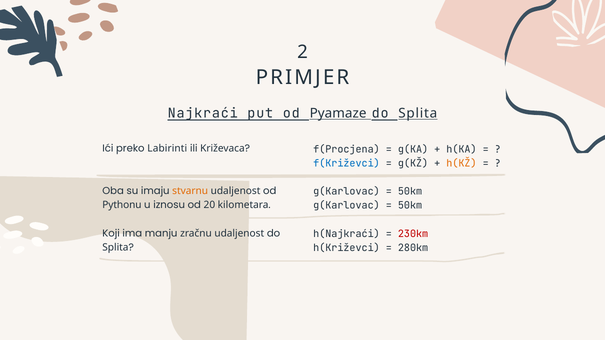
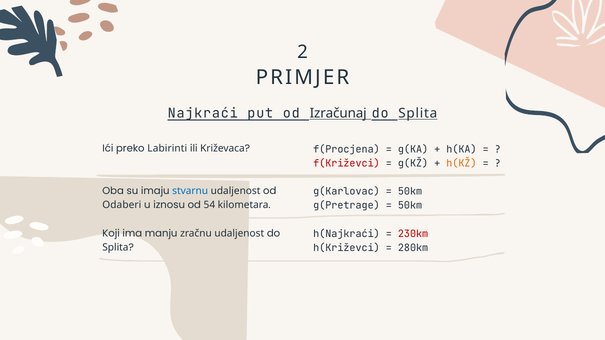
Pyamaze: Pyamaze -> Izračunaj (338, 113)
f(Križevci colour: blue -> red (346, 163)
stvarnu colour: orange -> blue (190, 191)
g(Karlovac: g(Karlovac -> g(Pretrage (346, 206)
Pythonu: Pythonu -> Odaberi (122, 205)
20: 20 -> 54 (209, 205)
